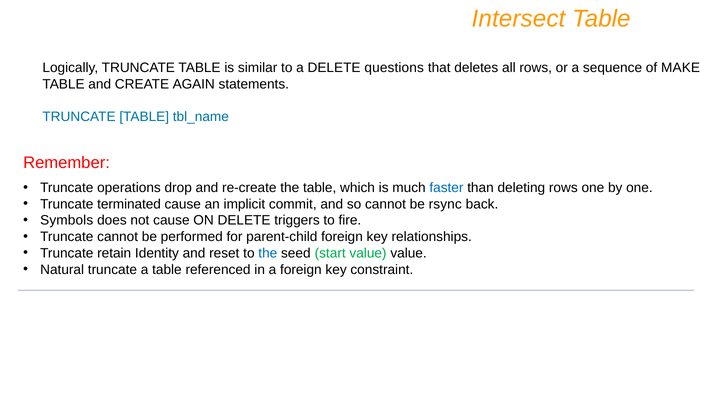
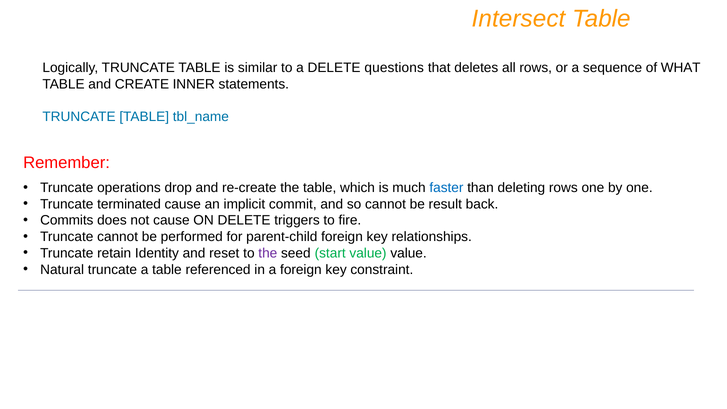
MAKE: MAKE -> WHAT (681, 68)
AGAIN: AGAIN -> INNER (194, 84)
rsync: rsync -> result (445, 204)
Symbols: Symbols -> Commits (67, 220)
the colour: blue -> purple (268, 253)
